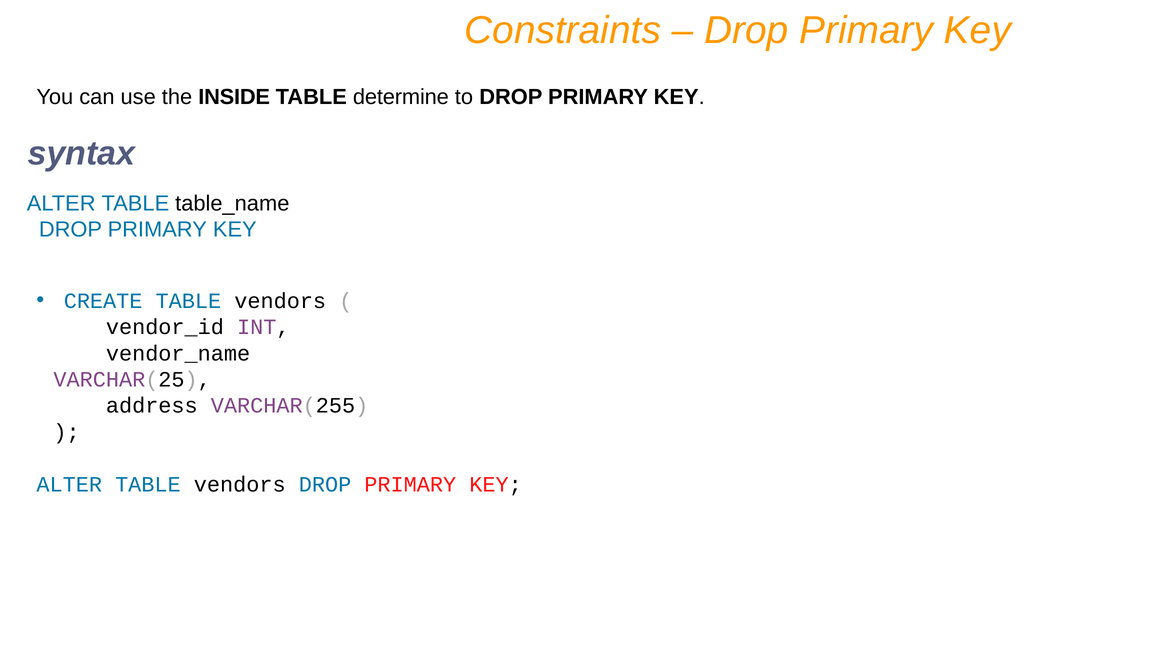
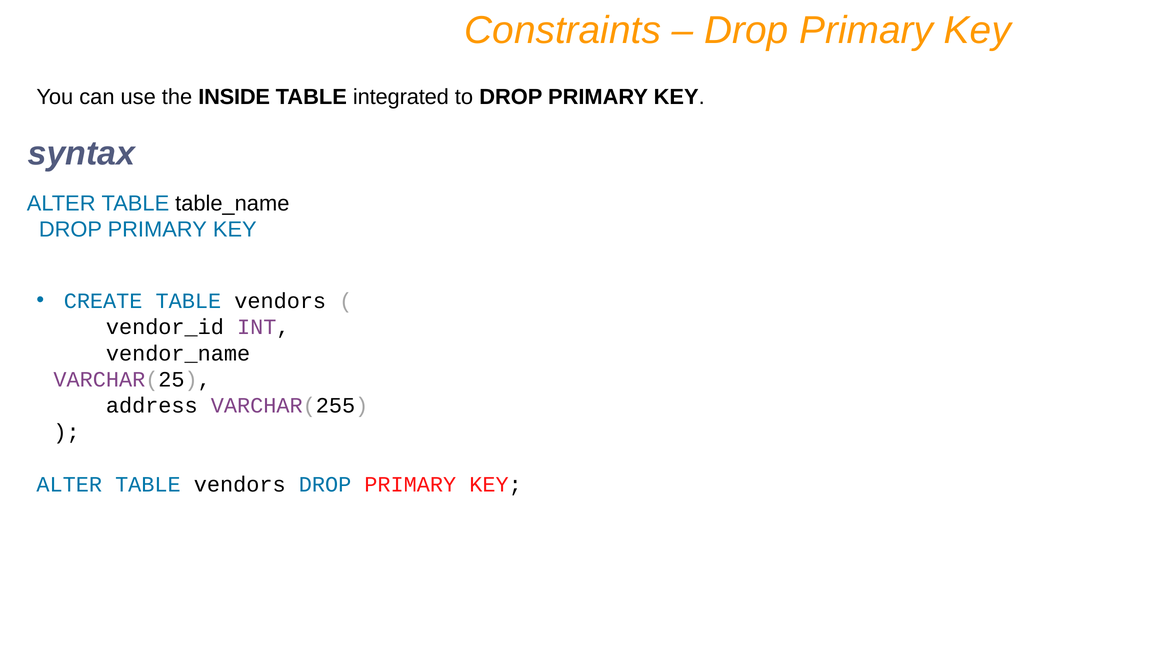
determine: determine -> integrated (401, 97)
